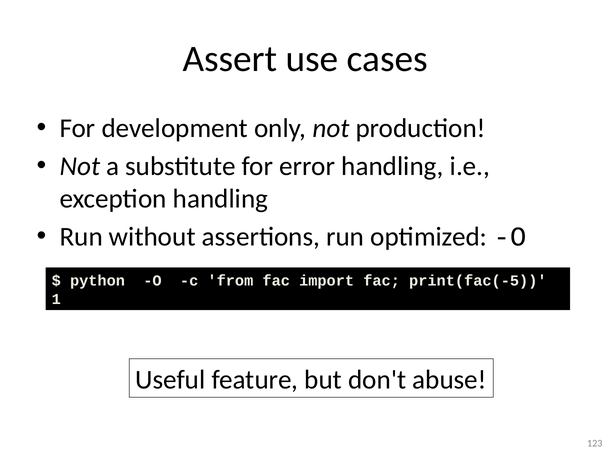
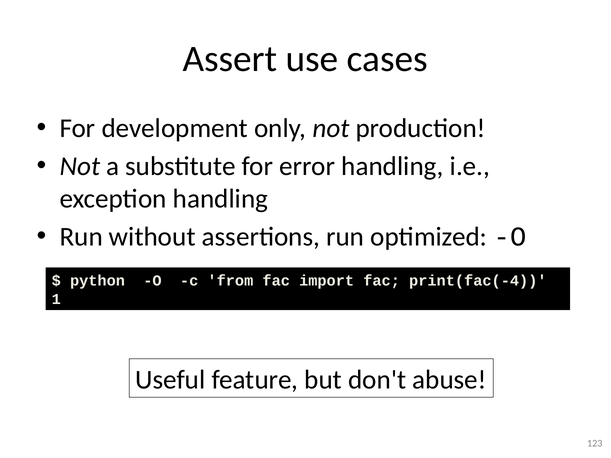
print(fac(-5: print(fac(-5 -> print(fac(-4 (478, 281)
